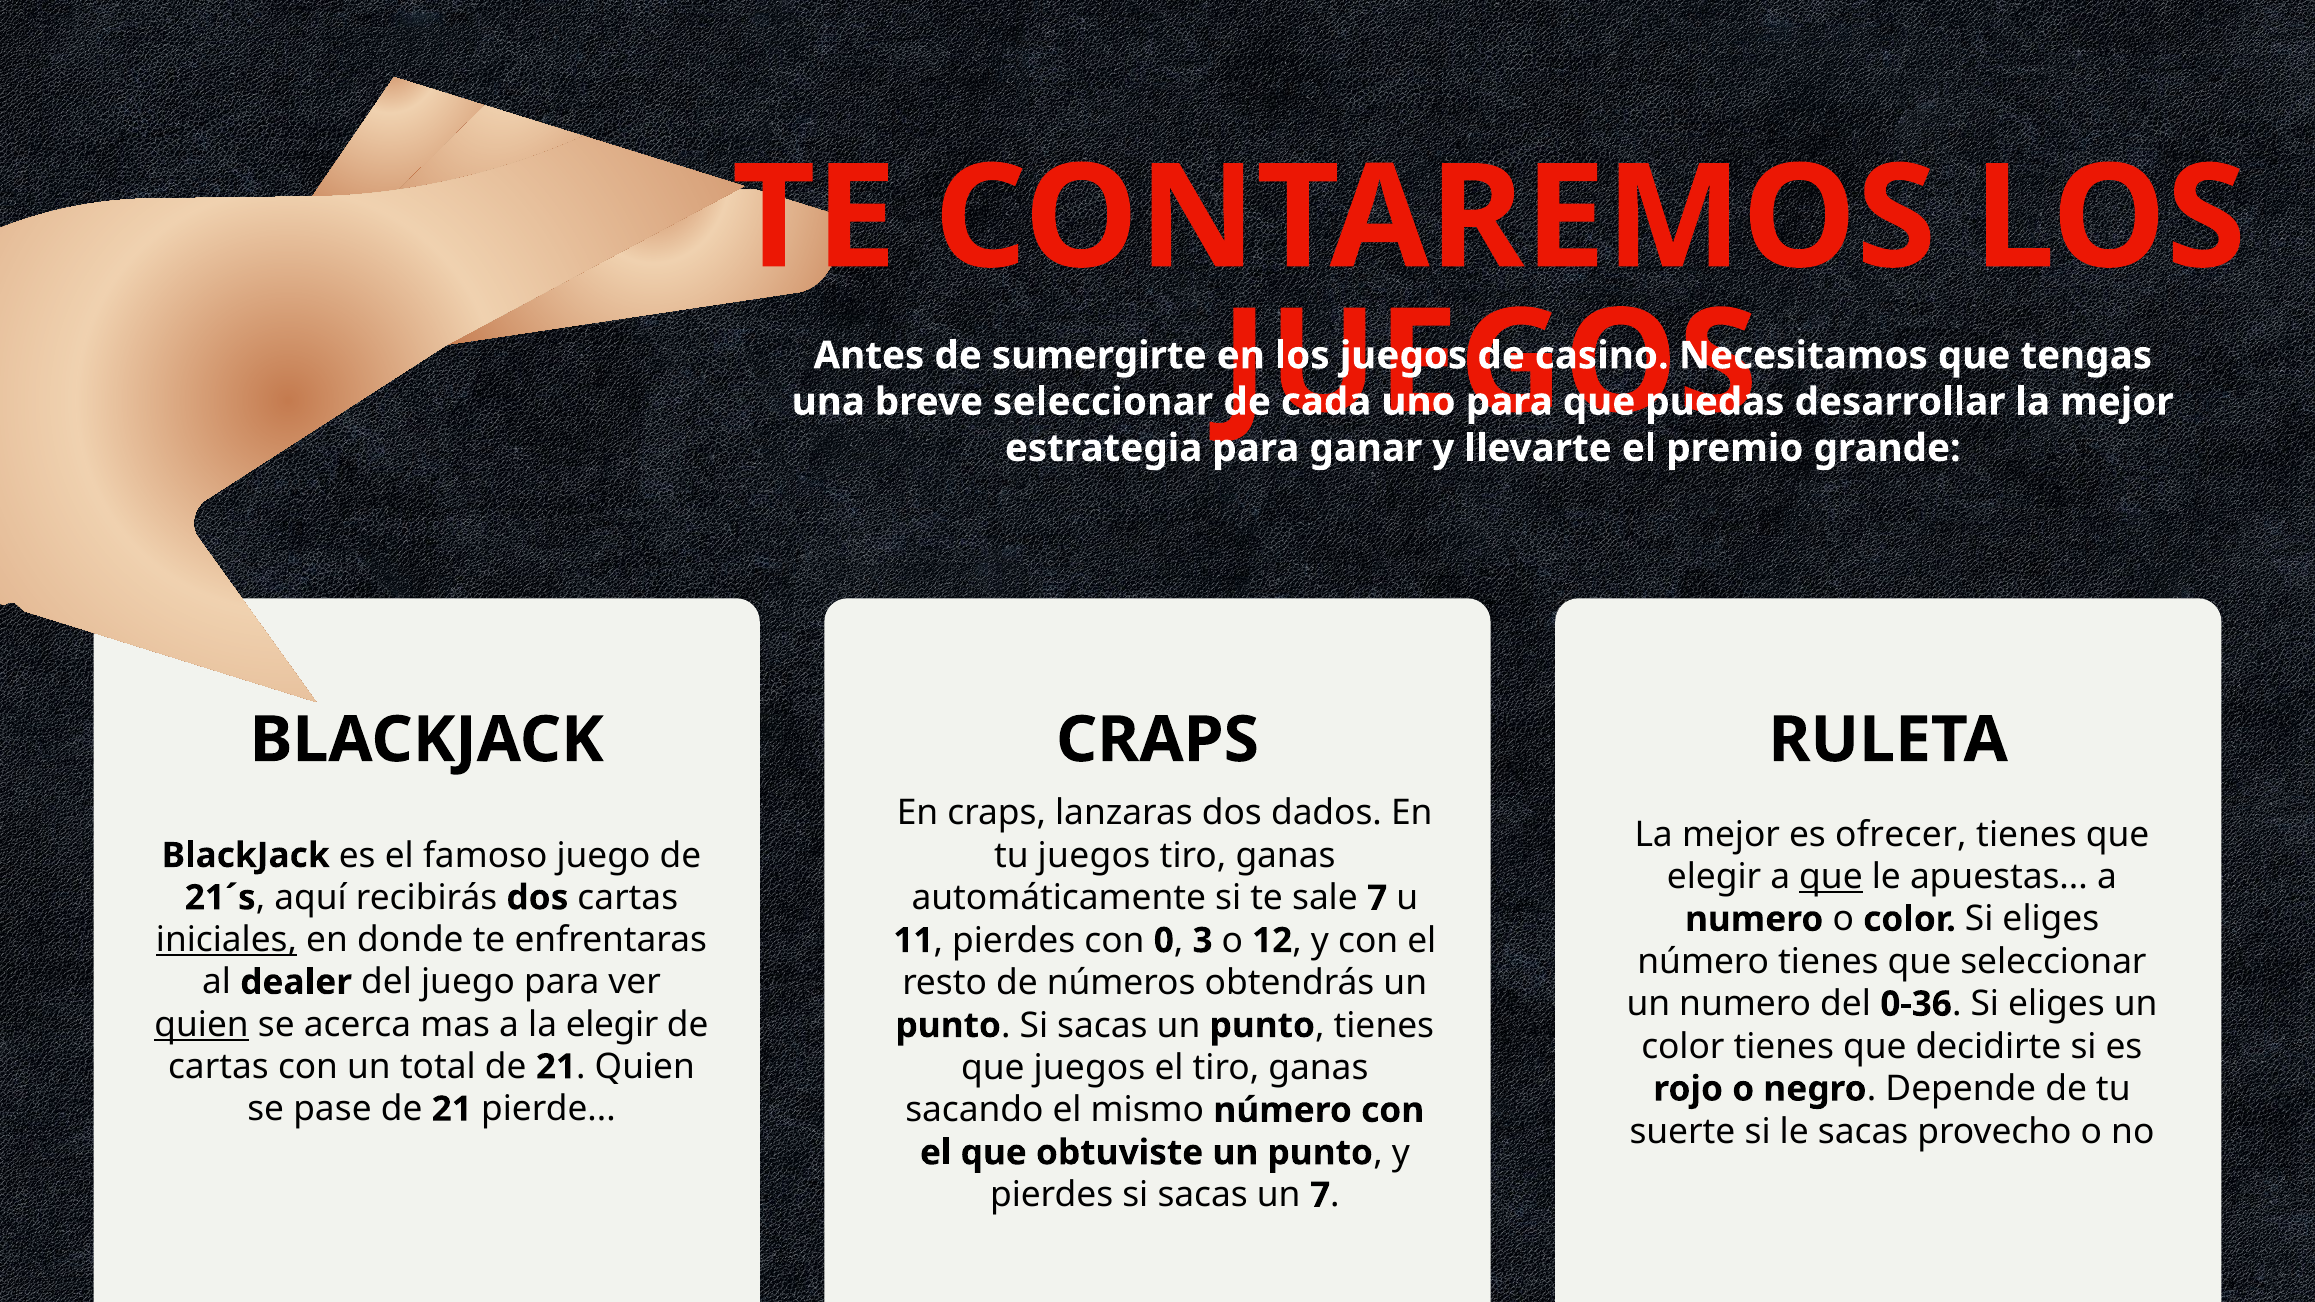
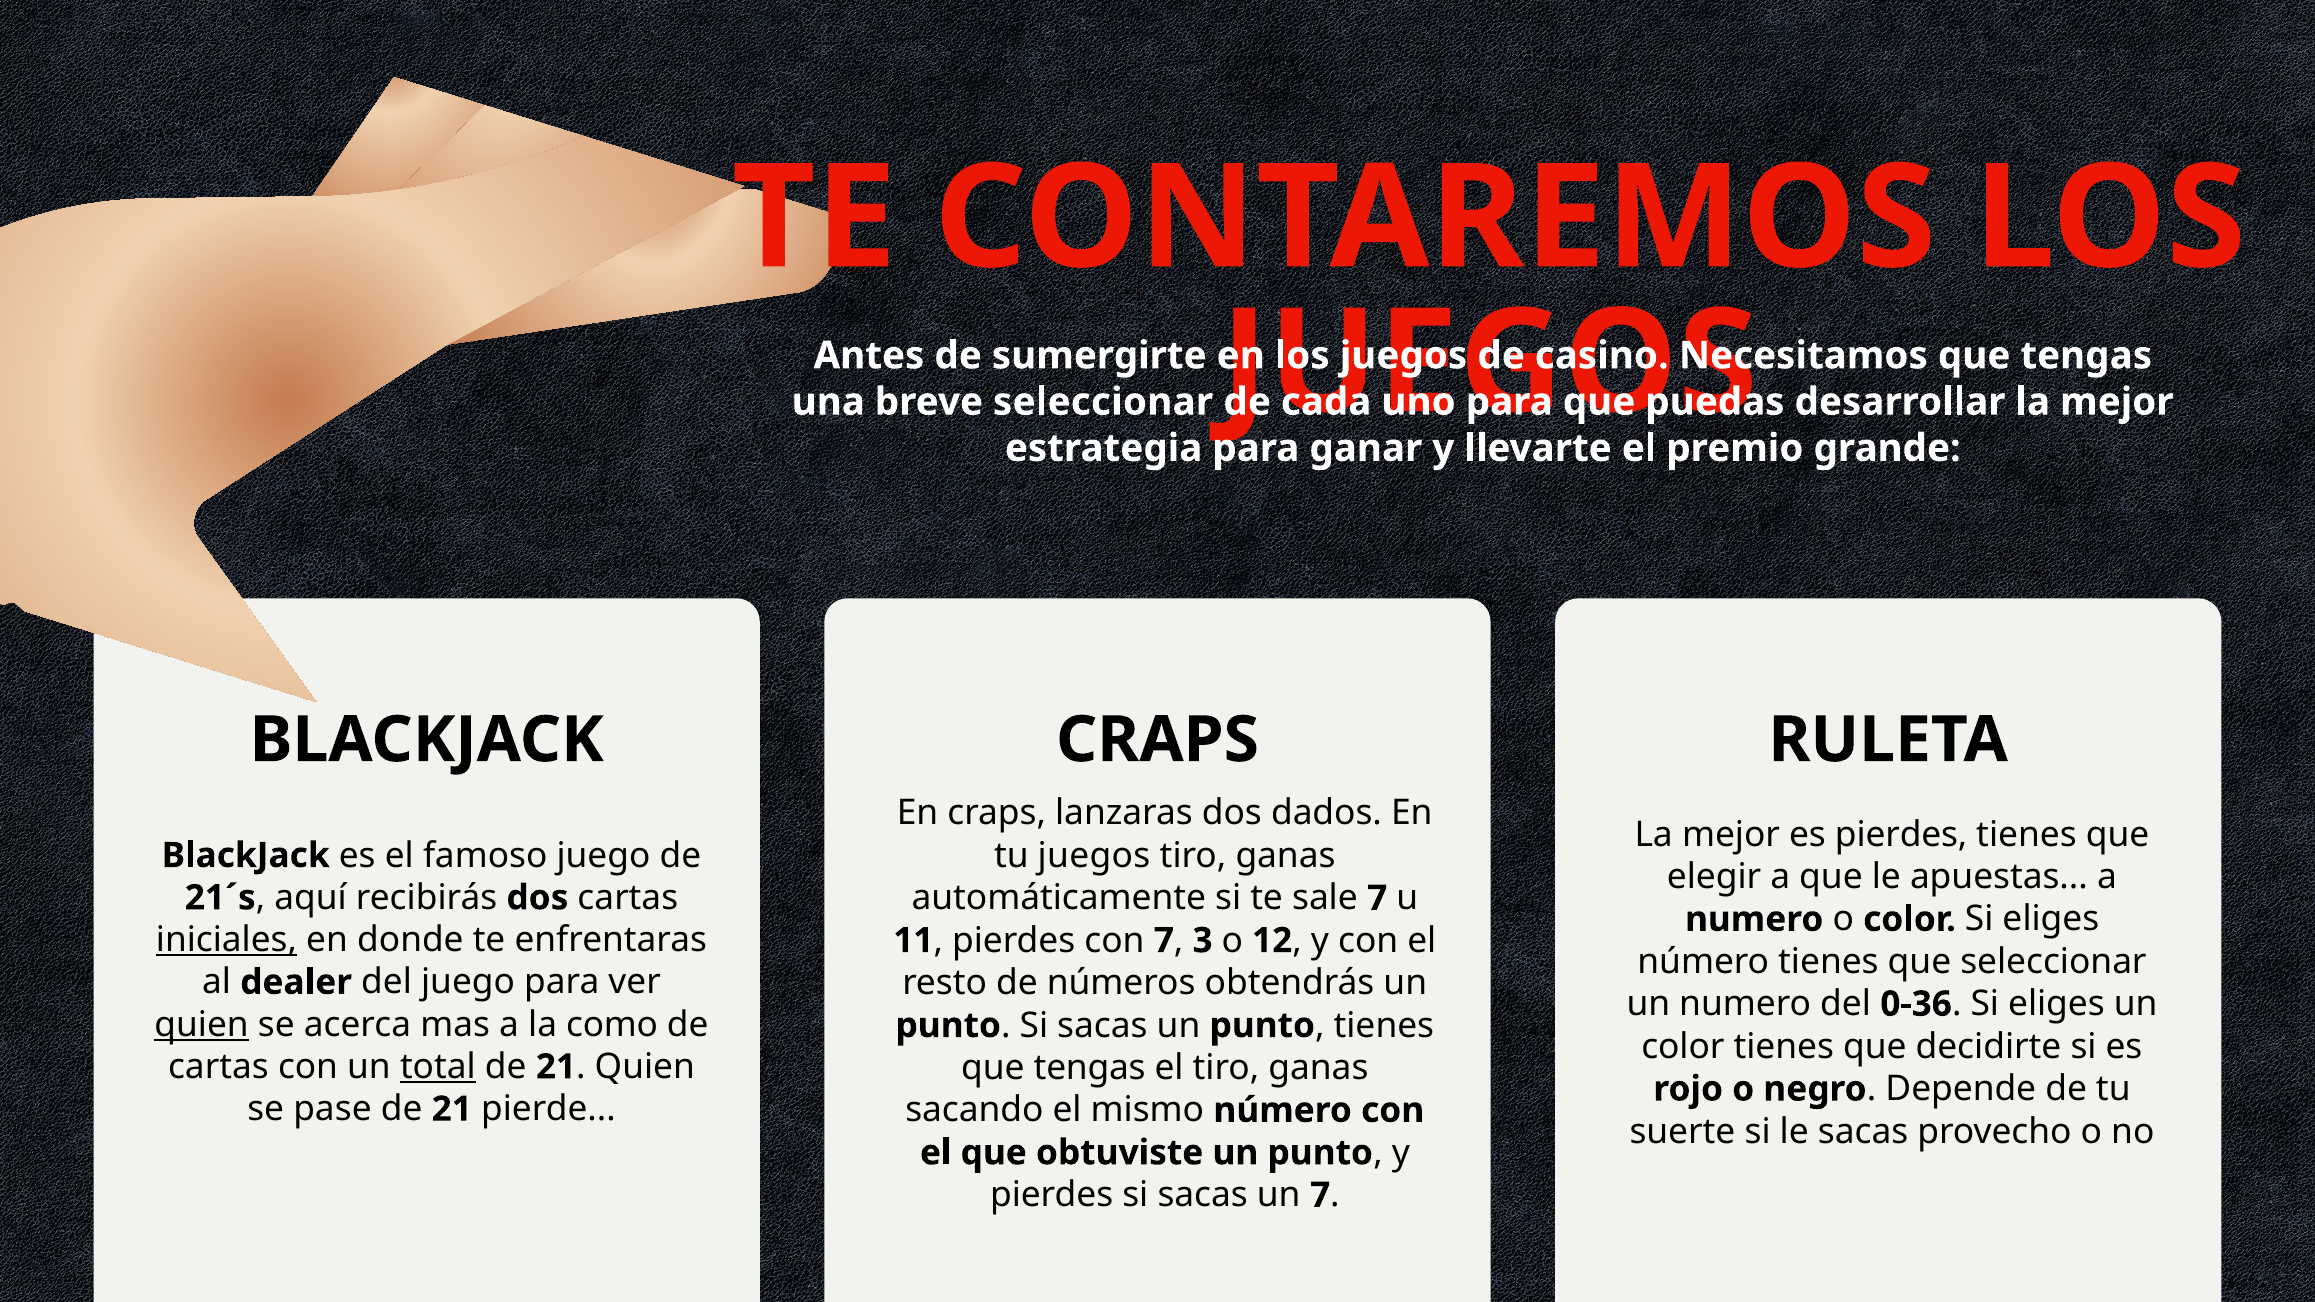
es ofrecer: ofrecer -> pierdes (1901, 835)
que underline: present -> none (1831, 877)
con 0: 0 -> 7 (1164, 941)
la elegir: elegir -> como (612, 1025)
total underline: none -> present (438, 1067)
juegos: juegos -> tengas (1090, 1068)
